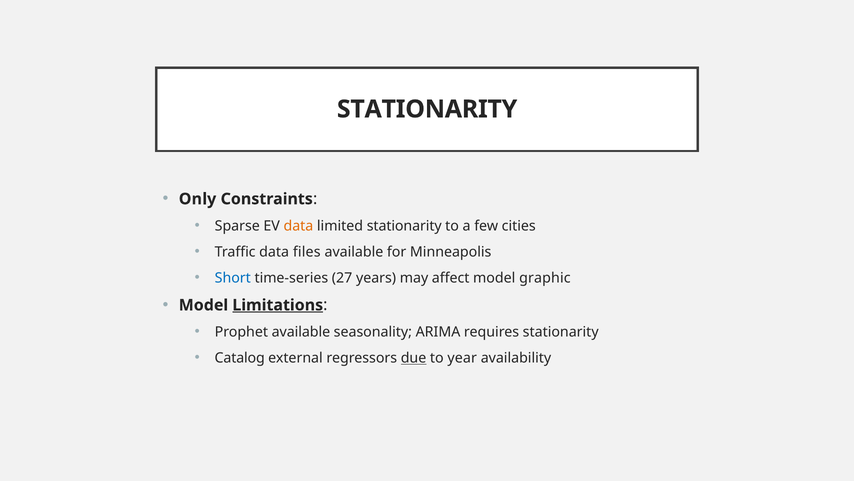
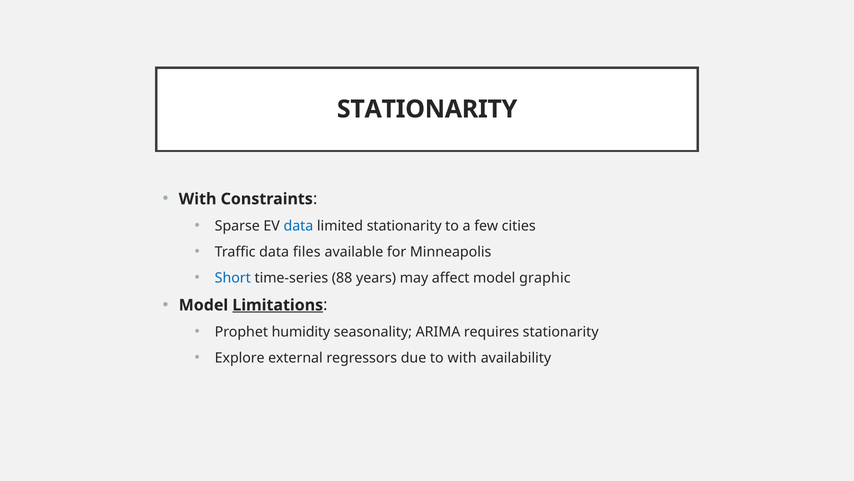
Only: Only -> With (198, 199)
data colour: orange -> blue (298, 226)
27: 27 -> 88 (342, 278)
Prophet available: available -> humidity (301, 332)
Catalog: Catalog -> Explore (240, 358)
due underline: present -> none (414, 358)
to year: year -> with (462, 358)
